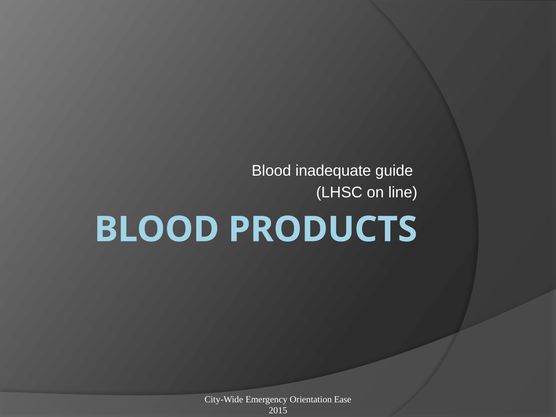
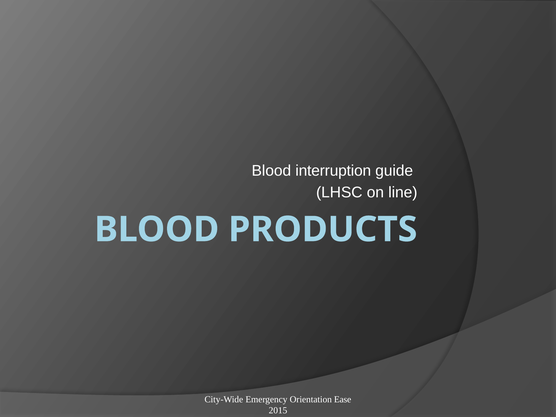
inadequate: inadequate -> interruption (333, 171)
